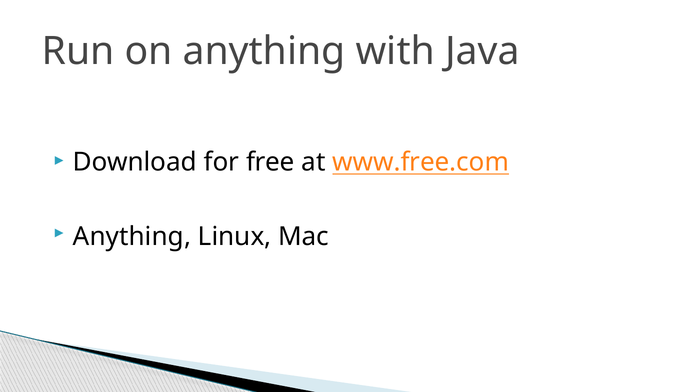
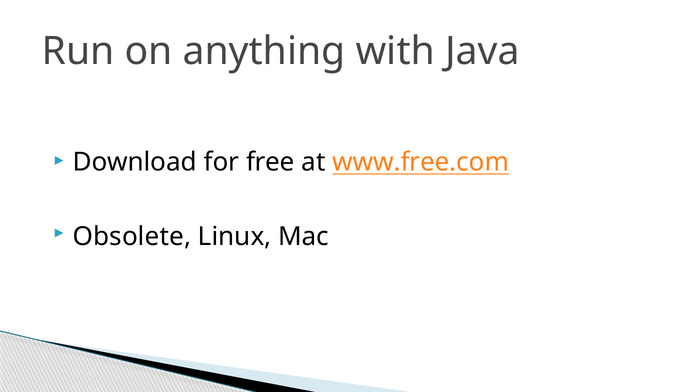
Anything: Anything -> Obsolete (132, 237)
